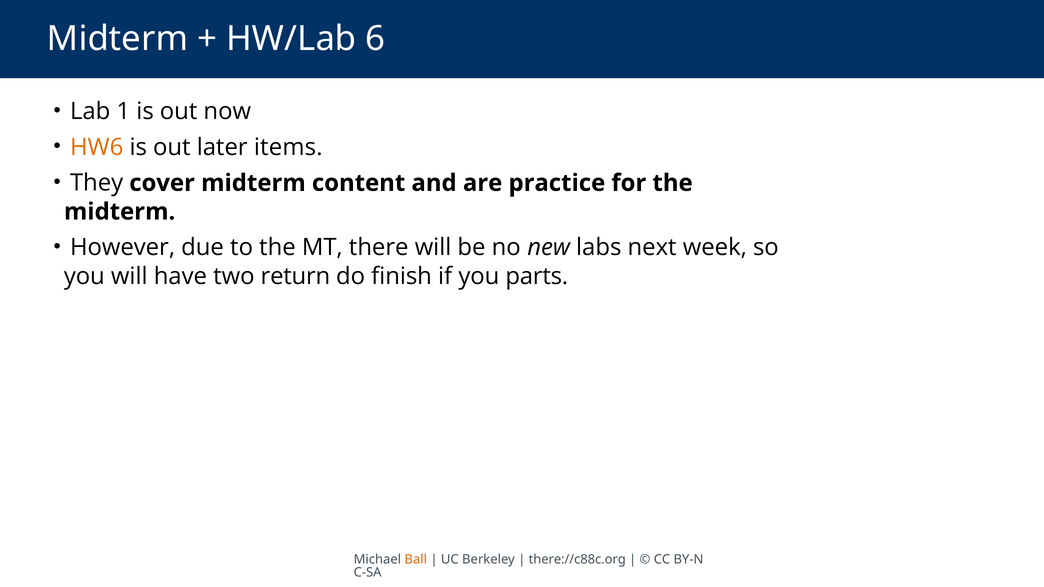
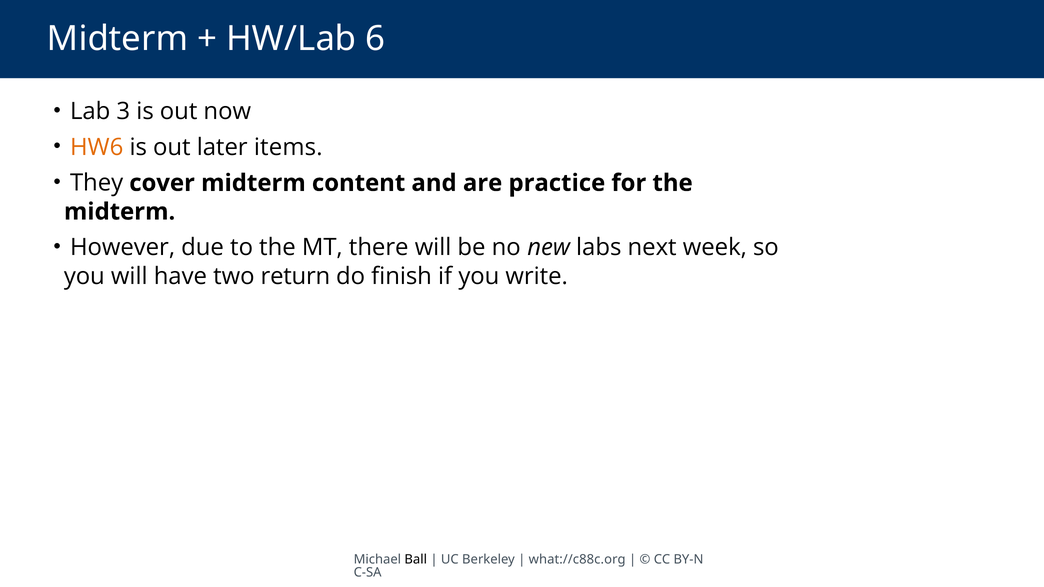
1: 1 -> 3 (123, 111)
parts: parts -> write (537, 276)
Ball colour: orange -> black (416, 560)
there://c88c.org: there://c88c.org -> what://c88c.org (577, 560)
